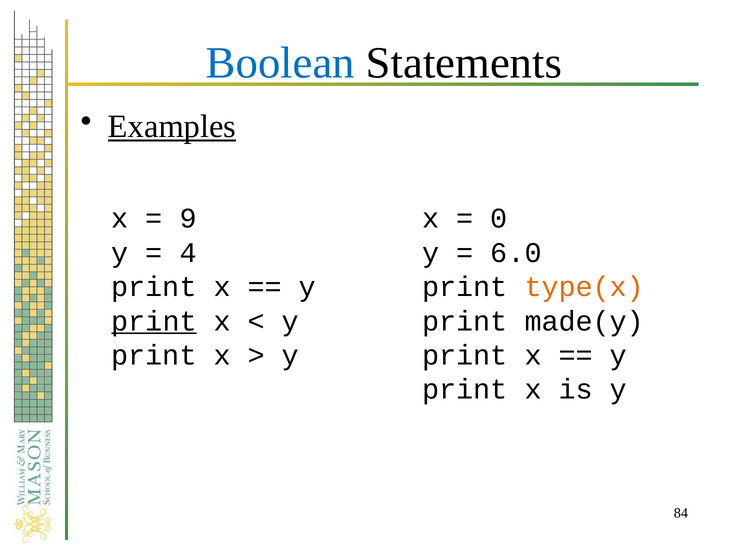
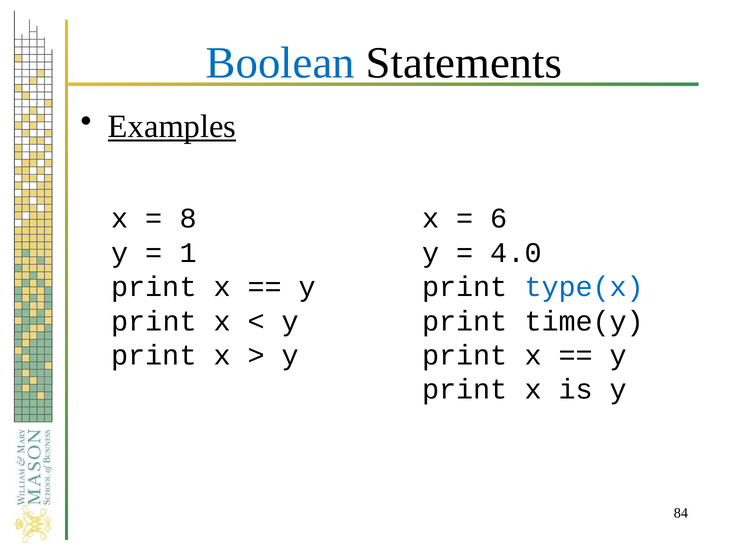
9: 9 -> 8 (188, 219)
0: 0 -> 6 (499, 219)
4: 4 -> 1 (188, 253)
6.0: 6.0 -> 4.0 (516, 253)
type(x colour: orange -> blue (584, 287)
print underline: present -> none (154, 321)
made(y: made(y -> time(y (584, 321)
